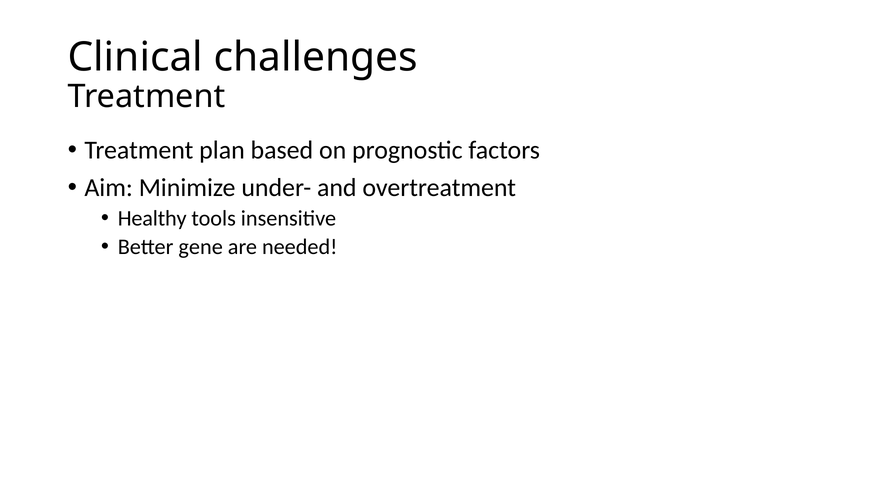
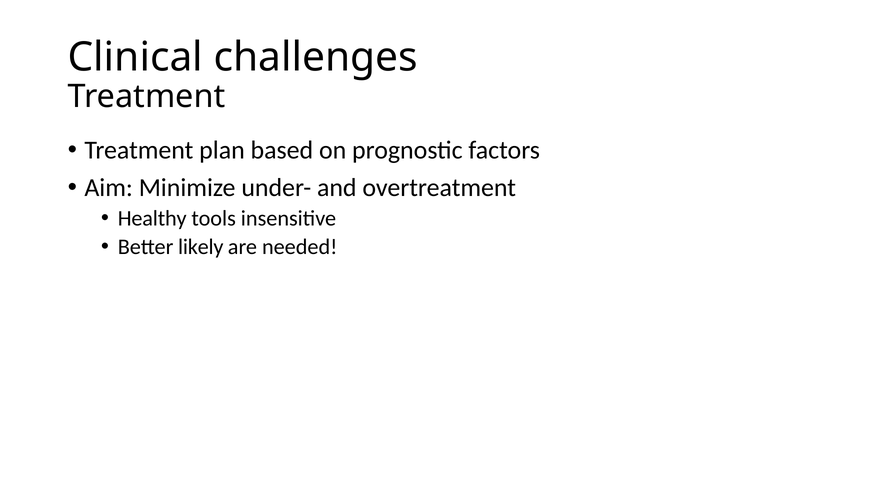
gene: gene -> likely (201, 247)
